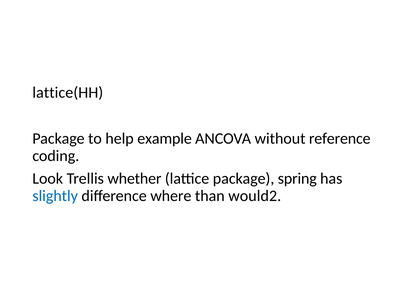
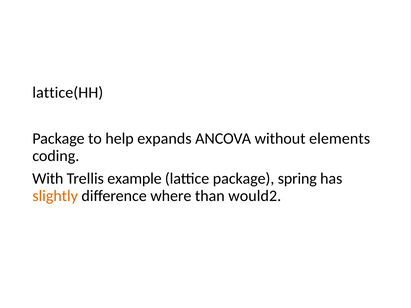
example: example -> expands (164, 139)
reference: reference -> elements (340, 139)
Look: Look -> With (48, 179)
whether: whether -> example (134, 179)
slightly colour: blue -> orange (55, 196)
